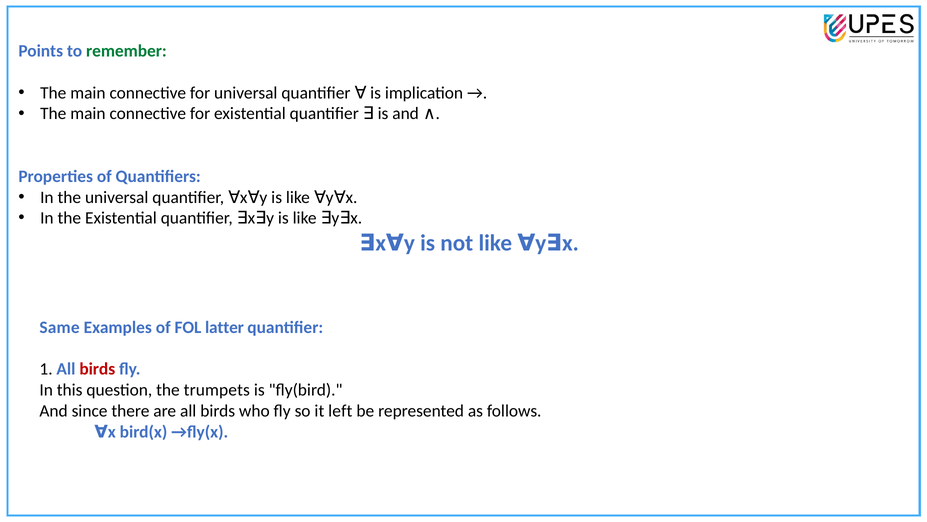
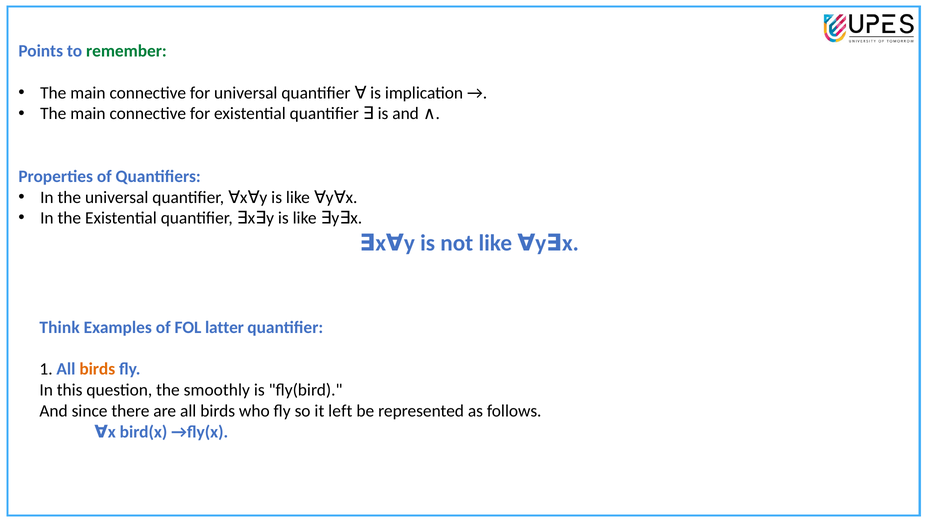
Same: Same -> Think (60, 327)
birds colour: red -> orange (97, 369)
trumpets: trumpets -> smoothly (217, 390)
